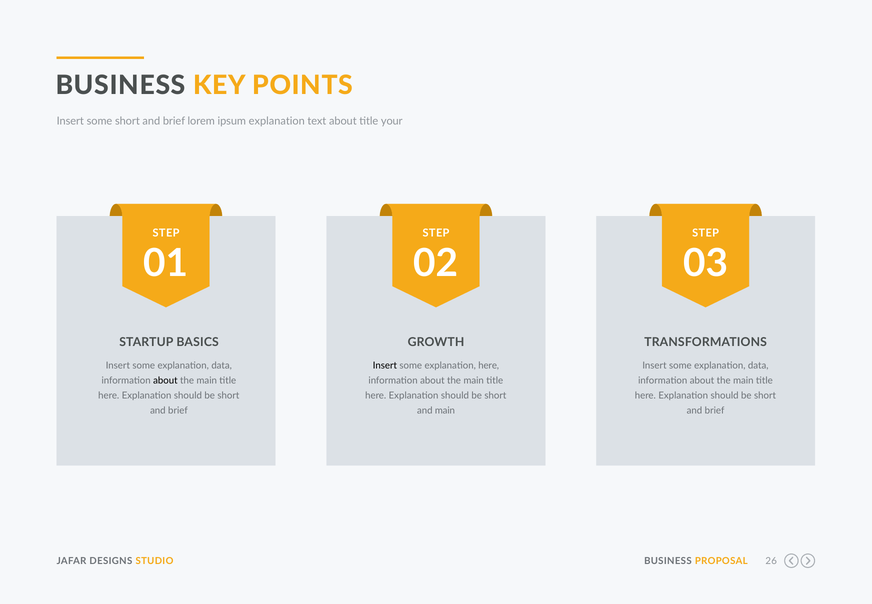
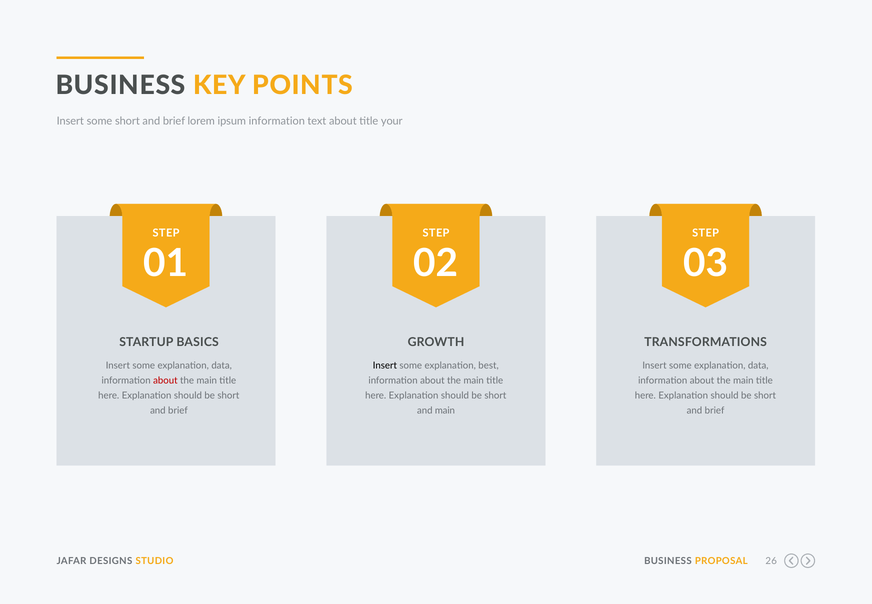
ipsum explanation: explanation -> information (277, 121)
explanation here: here -> best (489, 365)
about colour: black -> red (165, 380)
